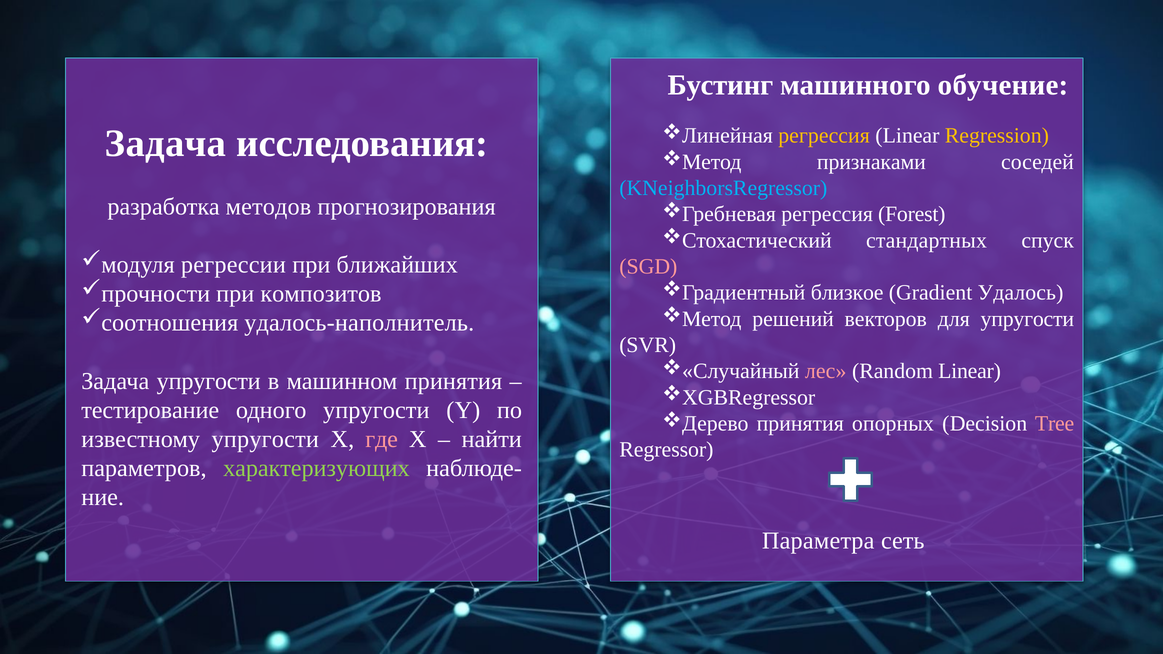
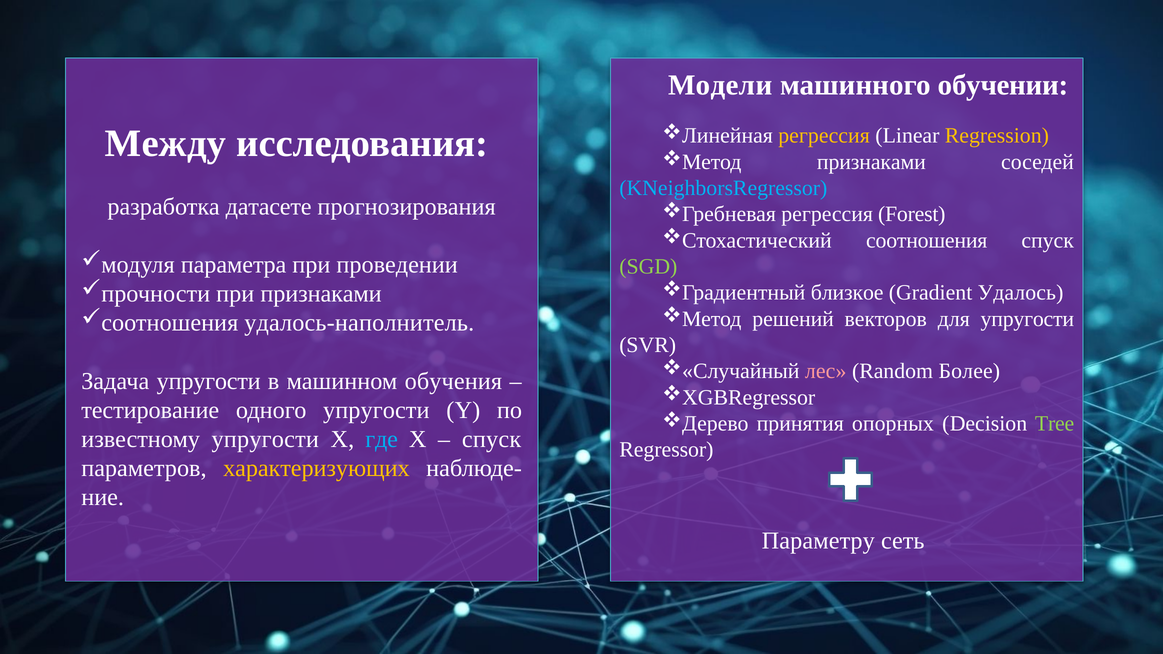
Бустинг: Бустинг -> Модели (720, 85)
обучение: обучение -> обучении (1003, 85)
Задача: Задача -> Между (166, 144)
методов: методов -> датасете (269, 207)
стандартных: стандартных -> соотношения (927, 240)
регрессии: регрессии -> параметра (234, 265)
ближайших: ближайших -> проведении (397, 265)
SGD colour: pink -> light green (648, 267)
при композитов: композитов -> признаками (321, 294)
Random Linear: Linear -> Более (969, 371)
машинном принятия: принятия -> обучения (453, 381)
Tree colour: pink -> light green (1055, 424)
где colour: pink -> light blue (382, 439)
найти: найти -> спуск (492, 439)
характеризующих colour: light green -> yellow (316, 468)
Параметра: Параметра -> Параметру (818, 541)
